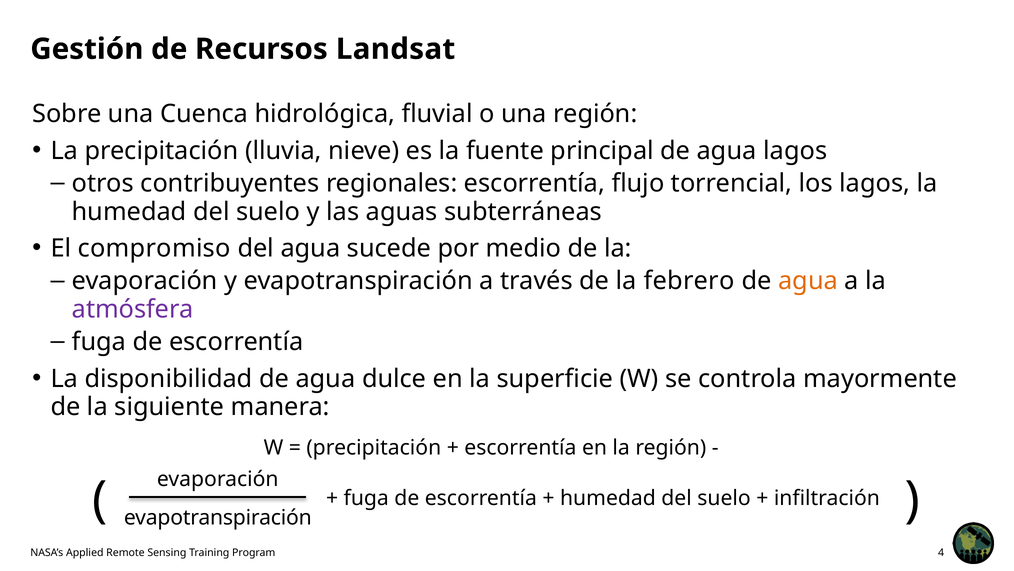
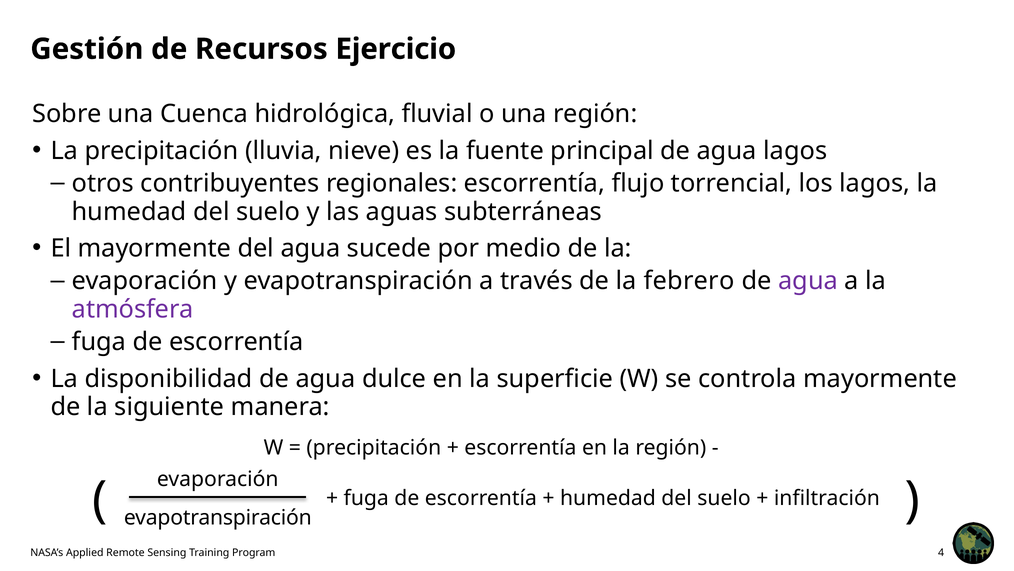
Landsat: Landsat -> Ejercicio (396, 49)
El compromiso: compromiso -> mayormente (154, 248)
agua colour: orange -> purple (808, 281)
